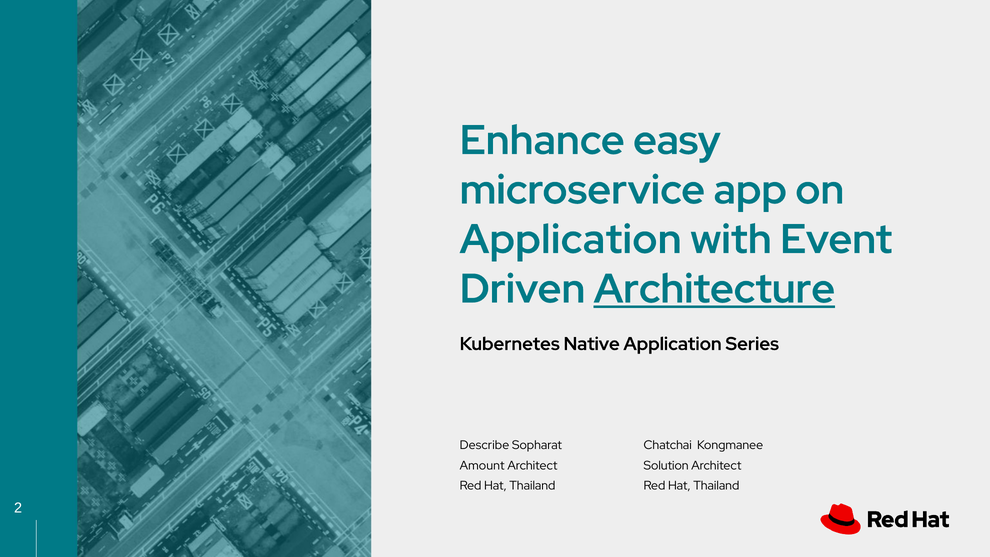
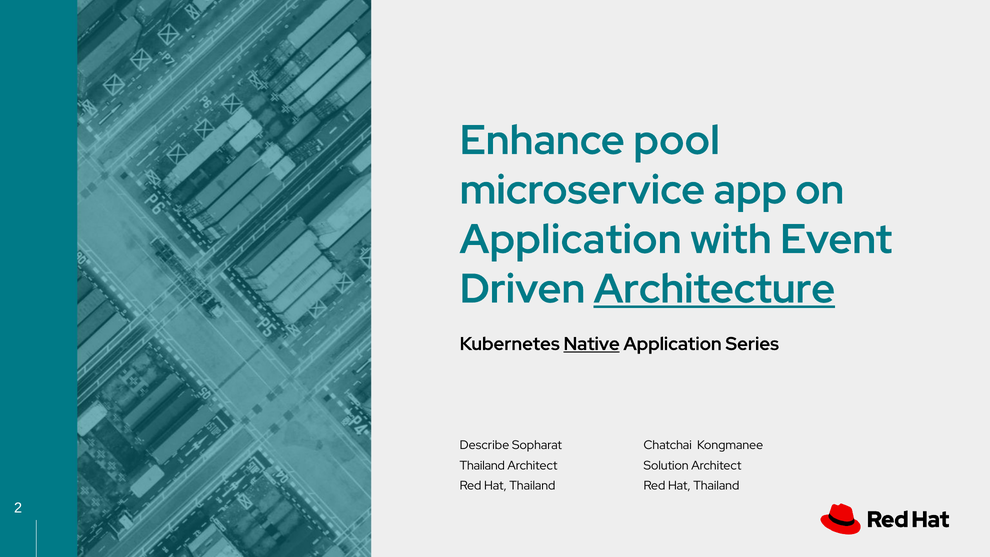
easy: easy -> pool (677, 140)
Native underline: none -> present (592, 344)
Amount: Amount -> Thailand (482, 465)
